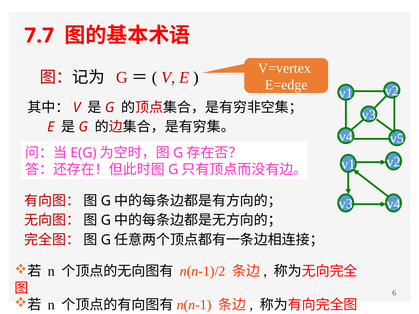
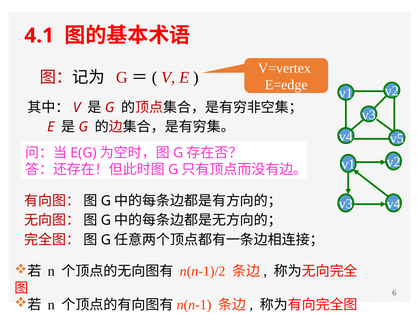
7.7: 7.7 -> 4.1 (39, 36)
